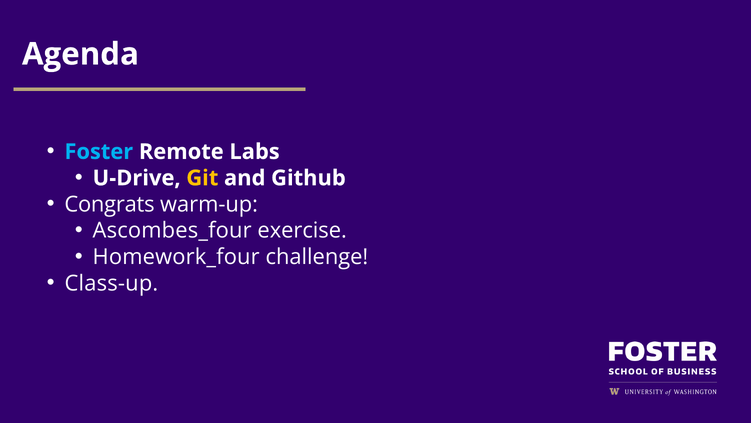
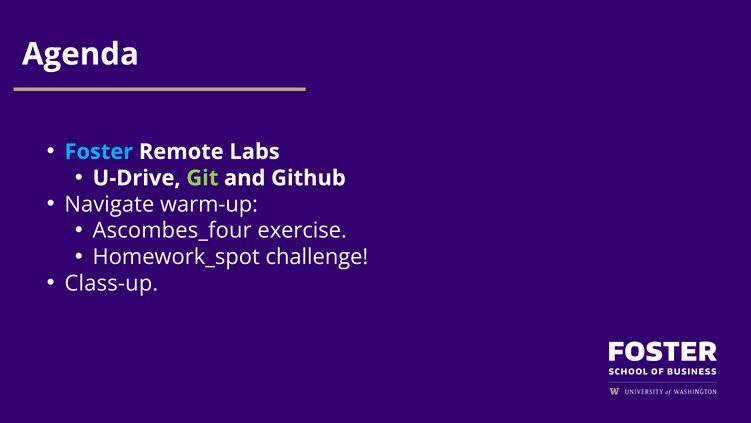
Git colour: yellow -> light green (202, 178)
Congrats: Congrats -> Navigate (109, 204)
Homework_four: Homework_four -> Homework_spot (176, 257)
